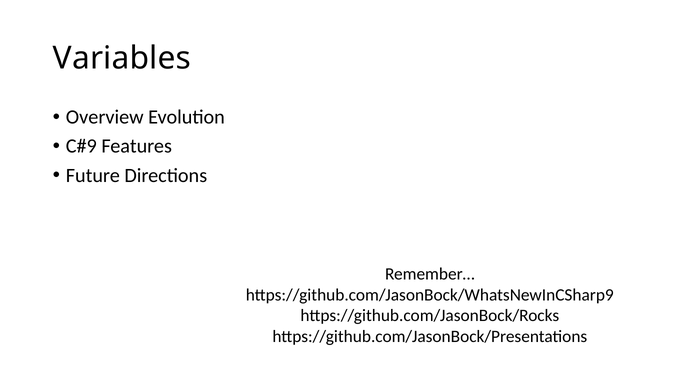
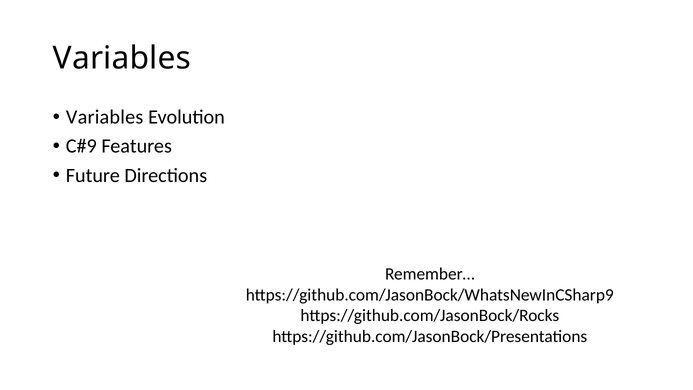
Overview: Overview -> Variables (105, 117)
